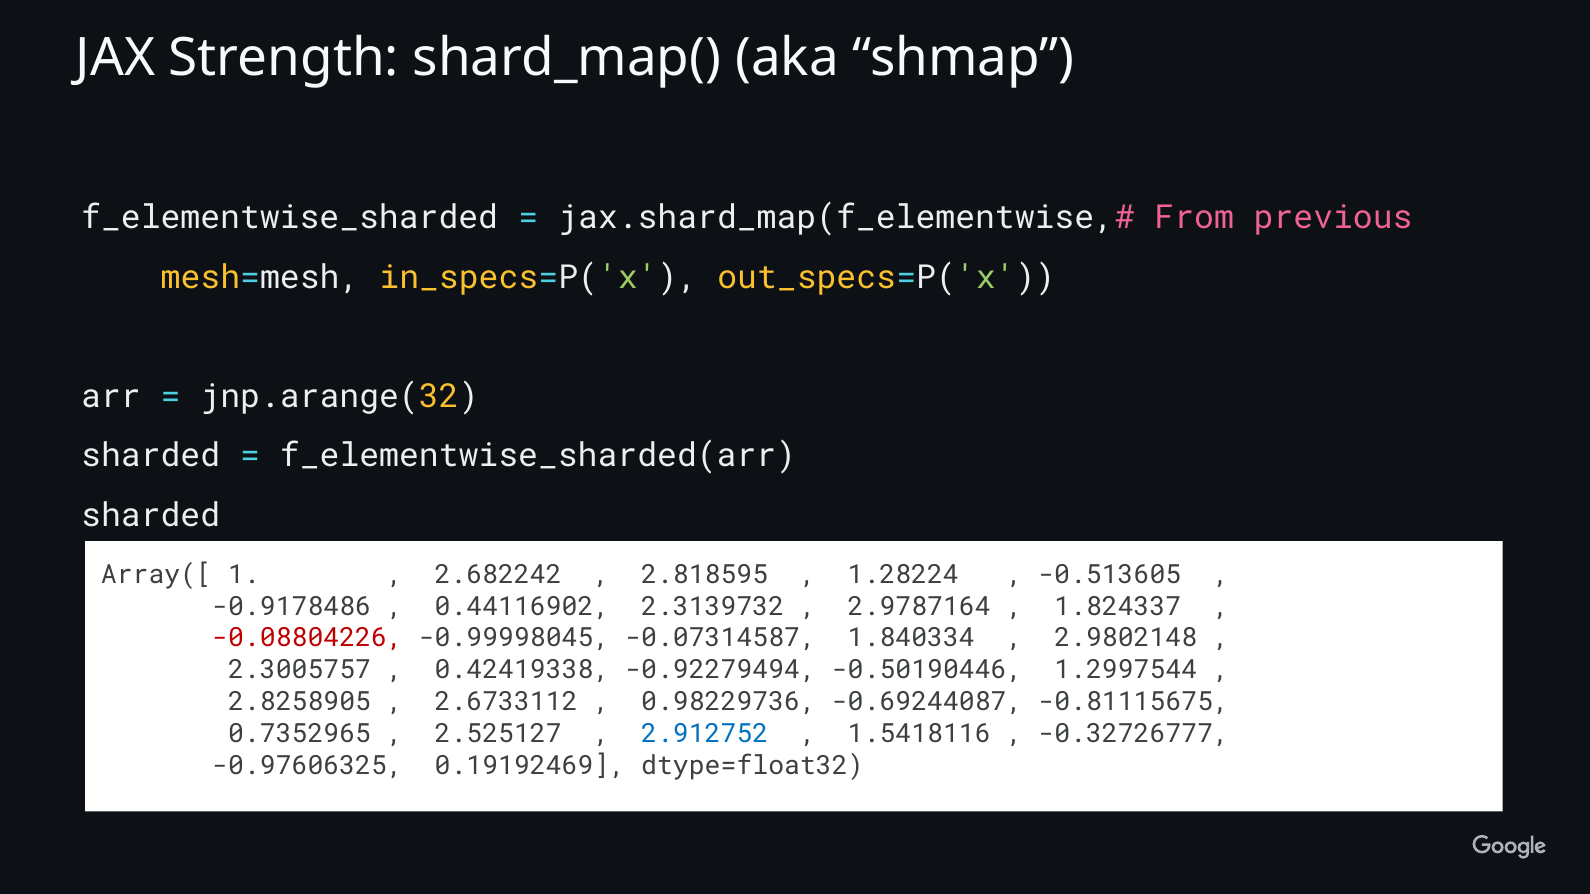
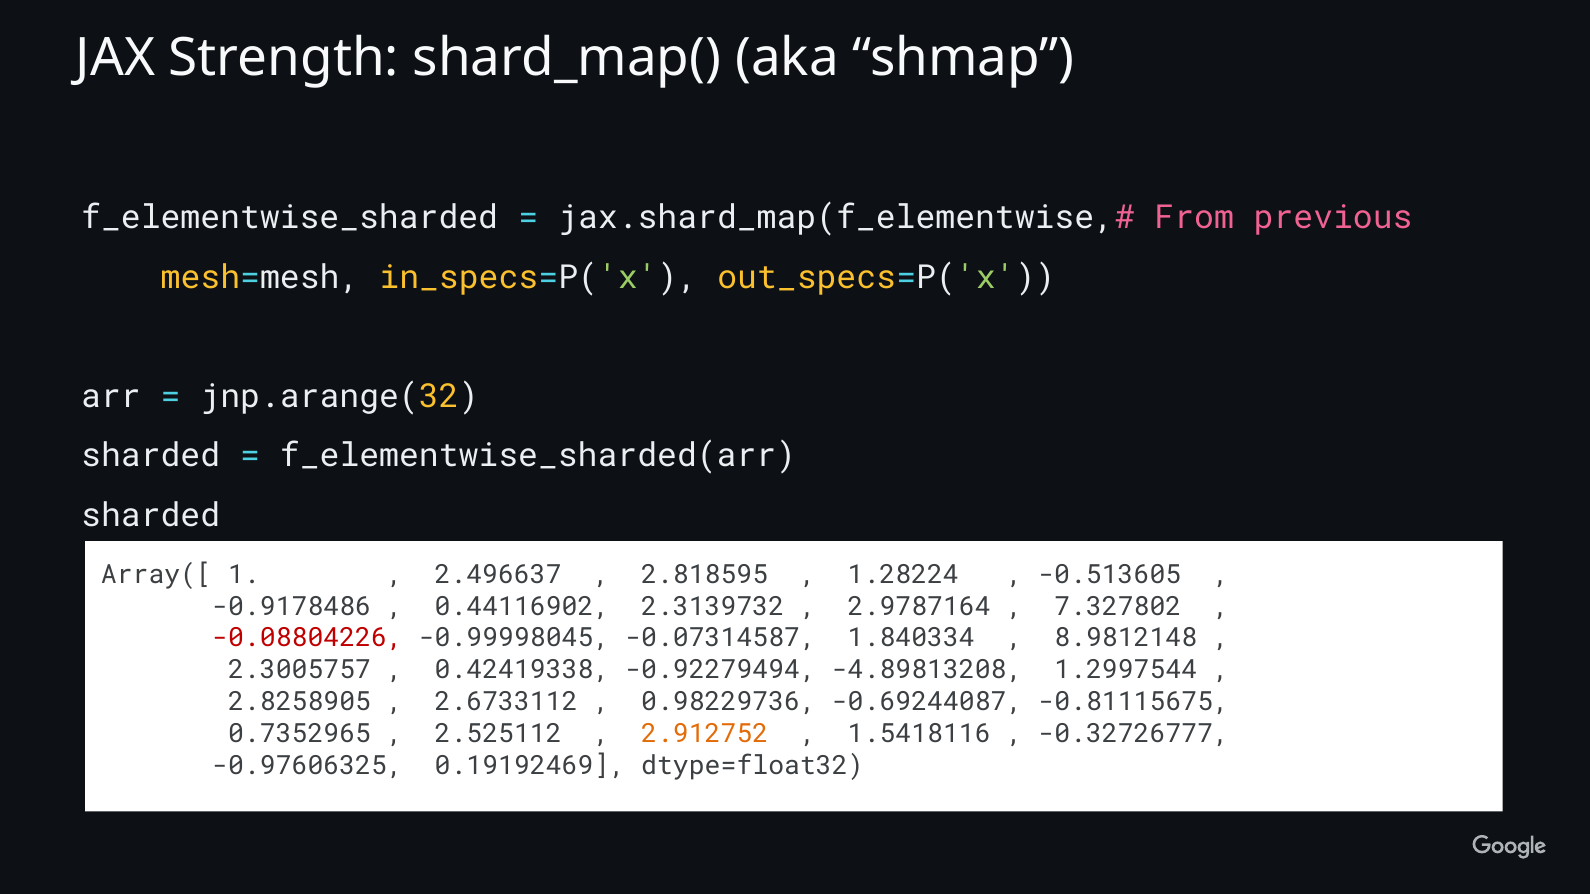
2.682242: 2.682242 -> 2.496637 (498, 575)
1.824337: 1.824337 -> 7.327802 (1118, 607)
2.9802148: 2.9802148 -> 8.9812148 (1126, 639)
-0.50190446: -0.50190446 -> -4.89813208 (927, 670)
2.525127: 2.525127 -> 2.525112 (498, 734)
2.912752 colour: blue -> orange (705, 734)
